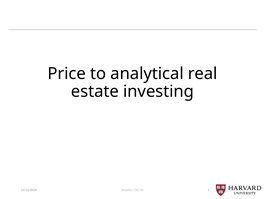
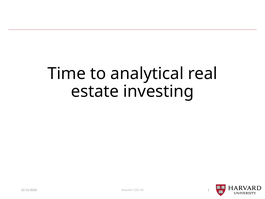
Price: Price -> Time (67, 73)
